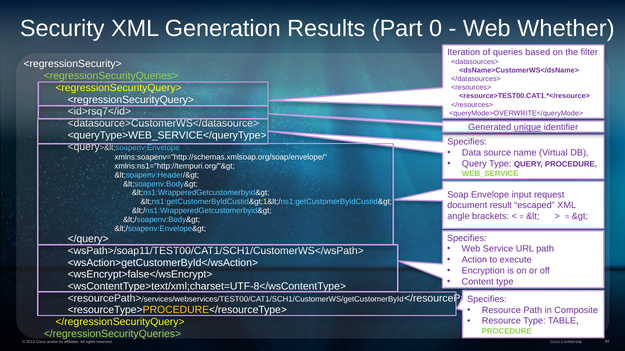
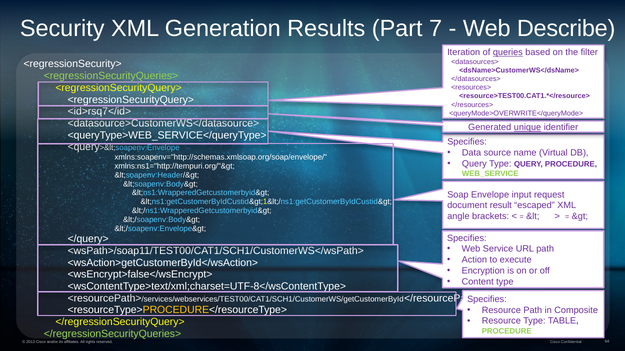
0: 0 -> 7 (436, 28)
Whether: Whether -> Describe (566, 28)
queries underline: none -> present (508, 52)
